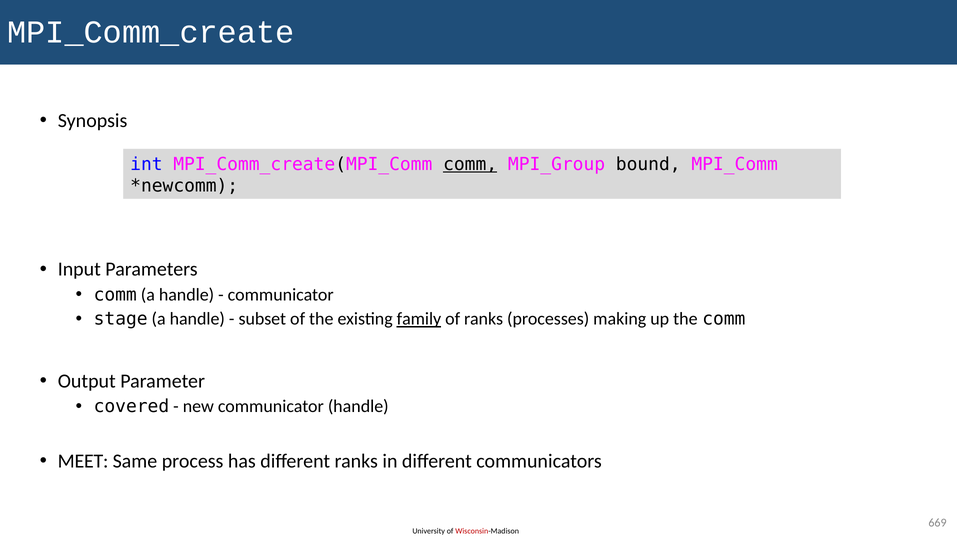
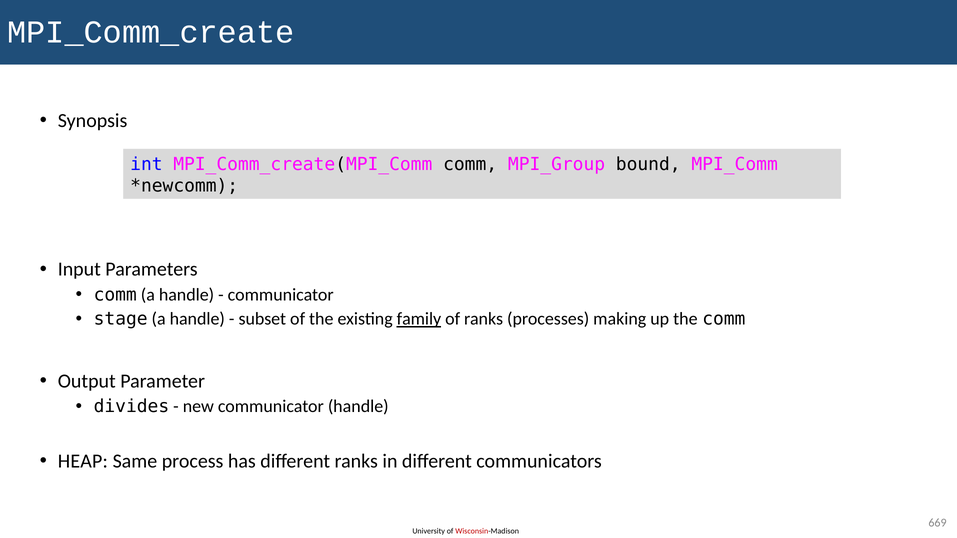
comm underline: present -> none (470, 164)
covered: covered -> divides (131, 407)
MEET: MEET -> HEAP (83, 461)
